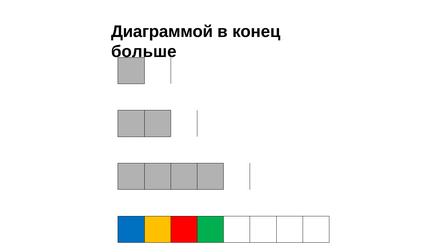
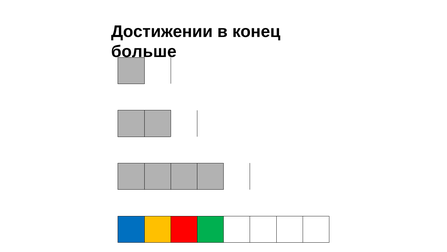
Диаграммой: Диаграммой -> Достижении (162, 31)
